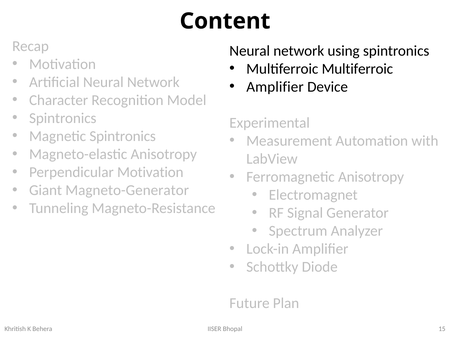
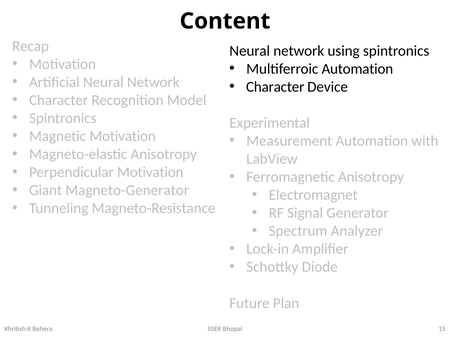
Multiferroic Multiferroic: Multiferroic -> Automation (357, 69)
Amplifier: Amplifier -> Character (275, 87)
Magnetic Spintronics: Spintronics -> Motivation (123, 136)
